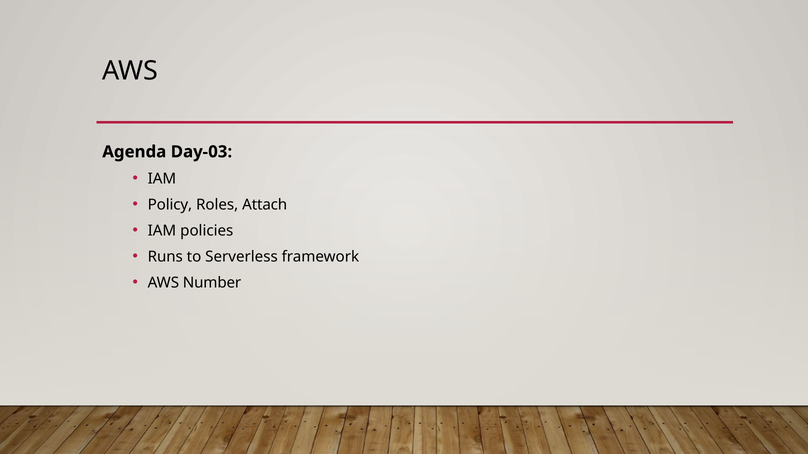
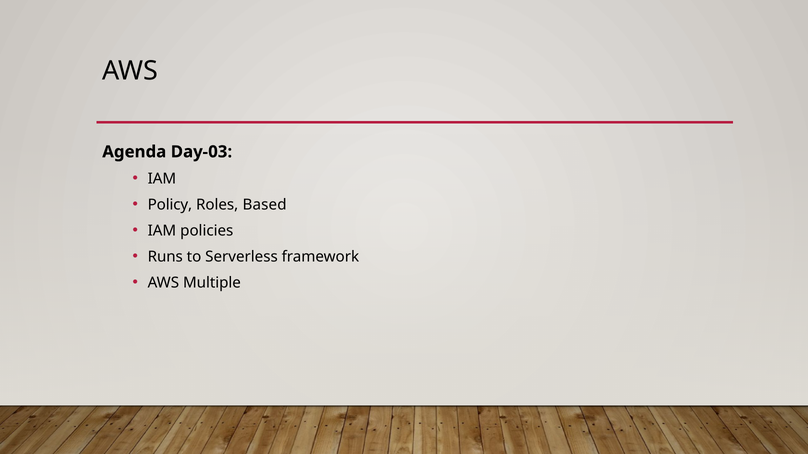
Attach: Attach -> Based (265, 205)
Number: Number -> Multiple (212, 283)
